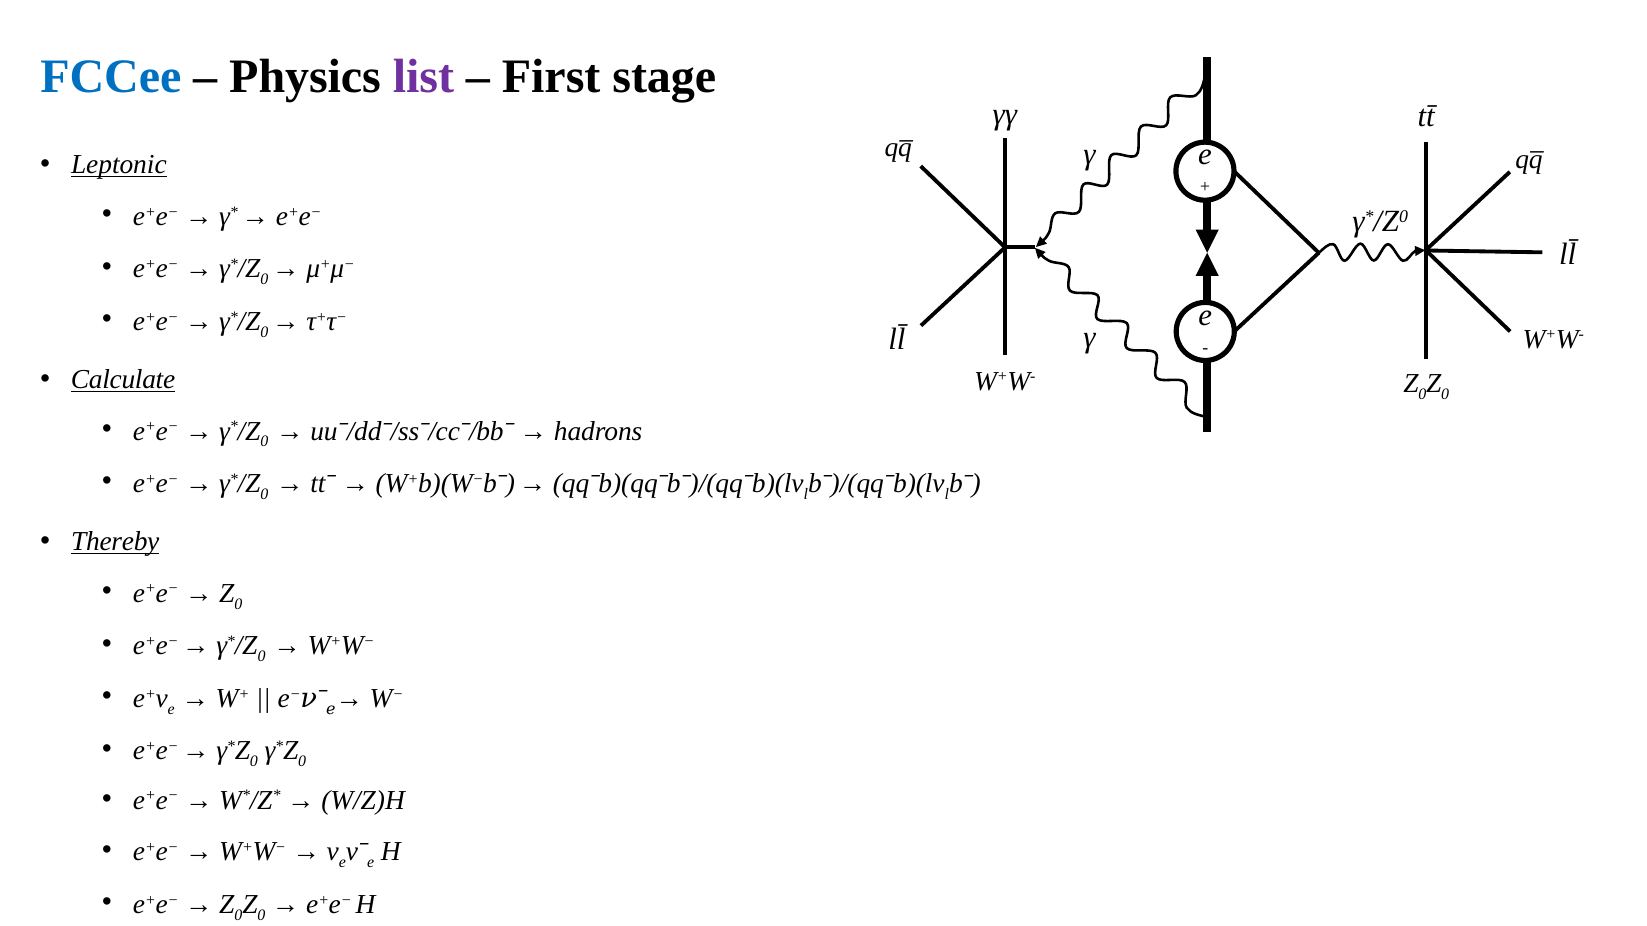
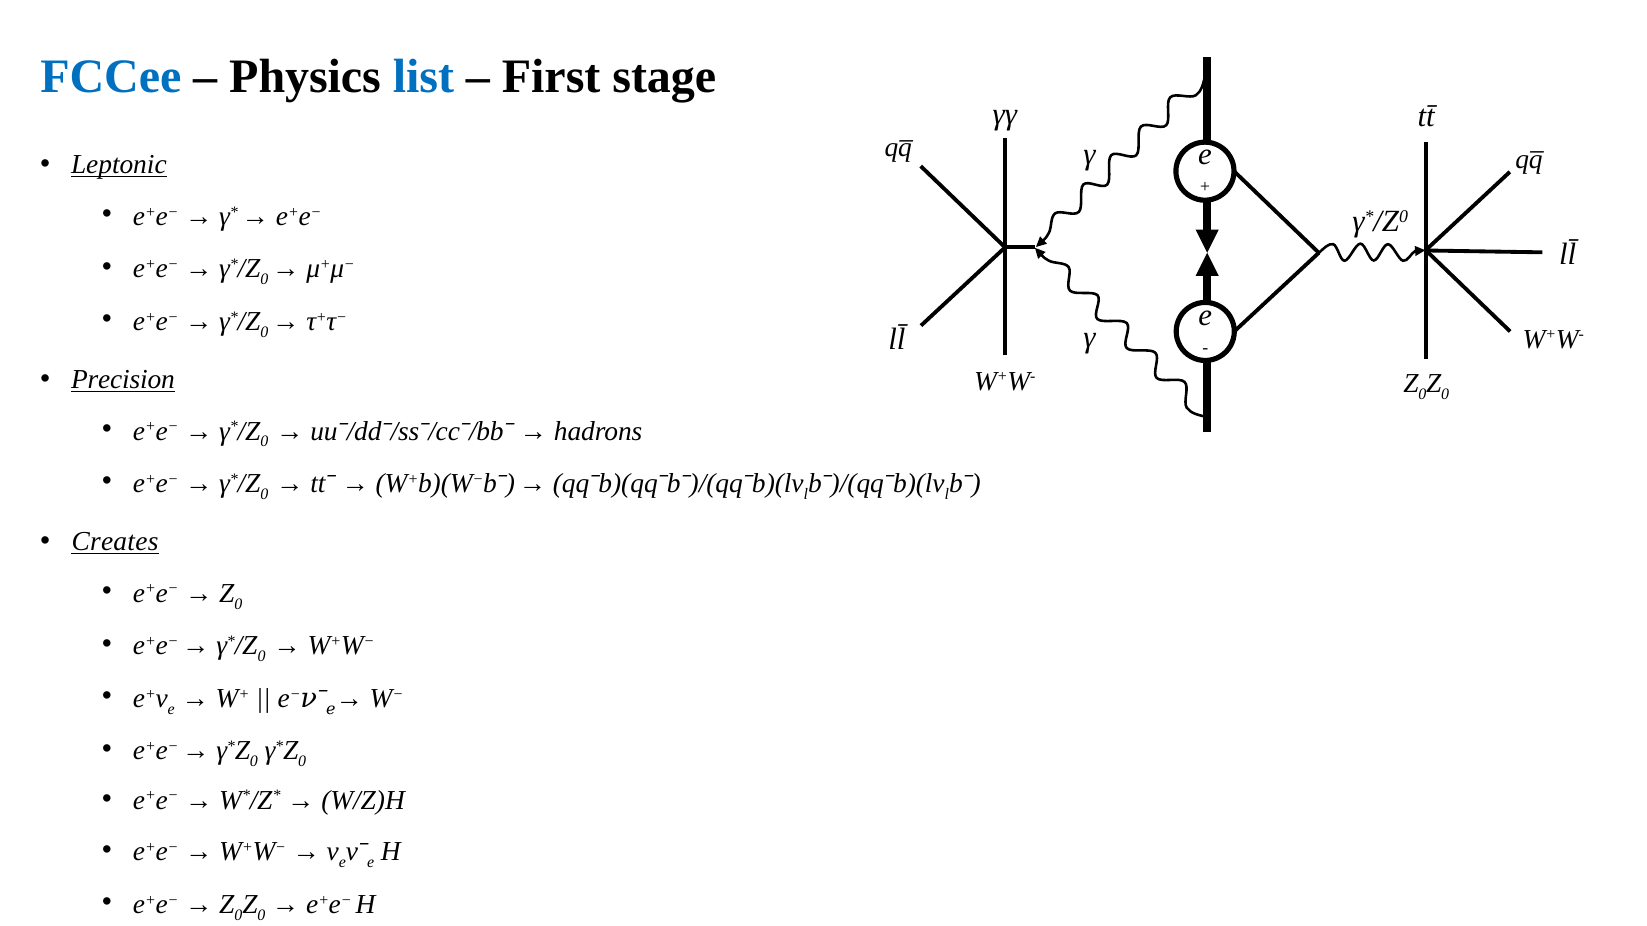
list colour: purple -> blue (423, 77)
Calculate: Calculate -> Precision (123, 379)
Thereby: Thereby -> Creates (115, 542)
